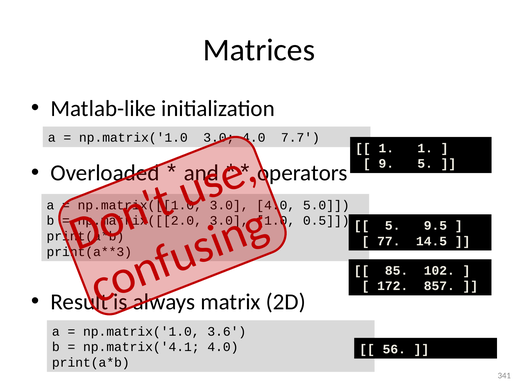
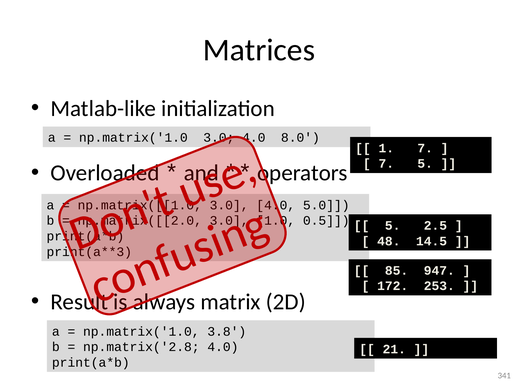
7.7: 7.7 -> 8.0 (300, 138)
1 1: 1 -> 7 (425, 148)
9: 9 -> 7 (386, 164)
9.5: 9.5 -> 2.5 (435, 226)
77: 77 -> 48 (389, 241)
102: 102 -> 947 (439, 271)
857: 857 -> 253 (439, 286)
3.6: 3.6 -> 3.8 (227, 332)
np.matrix('4.1: np.matrix('4.1 -> np.matrix('2.8 (141, 347)
56: 56 -> 21 (394, 350)
